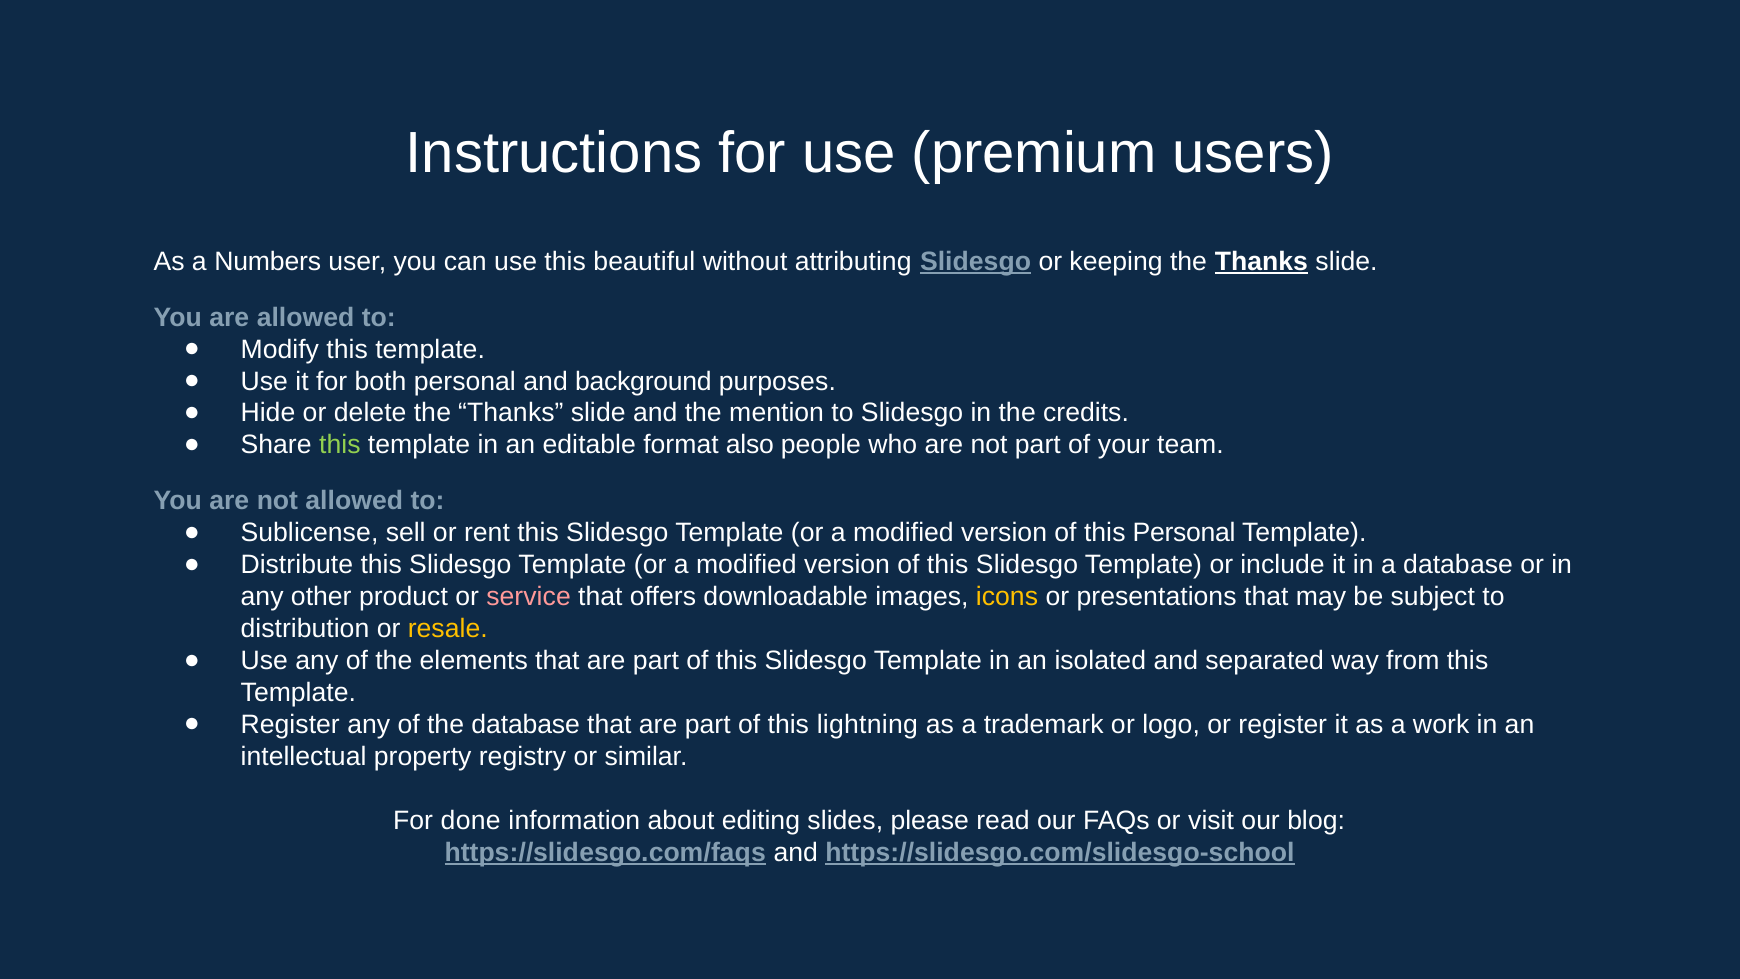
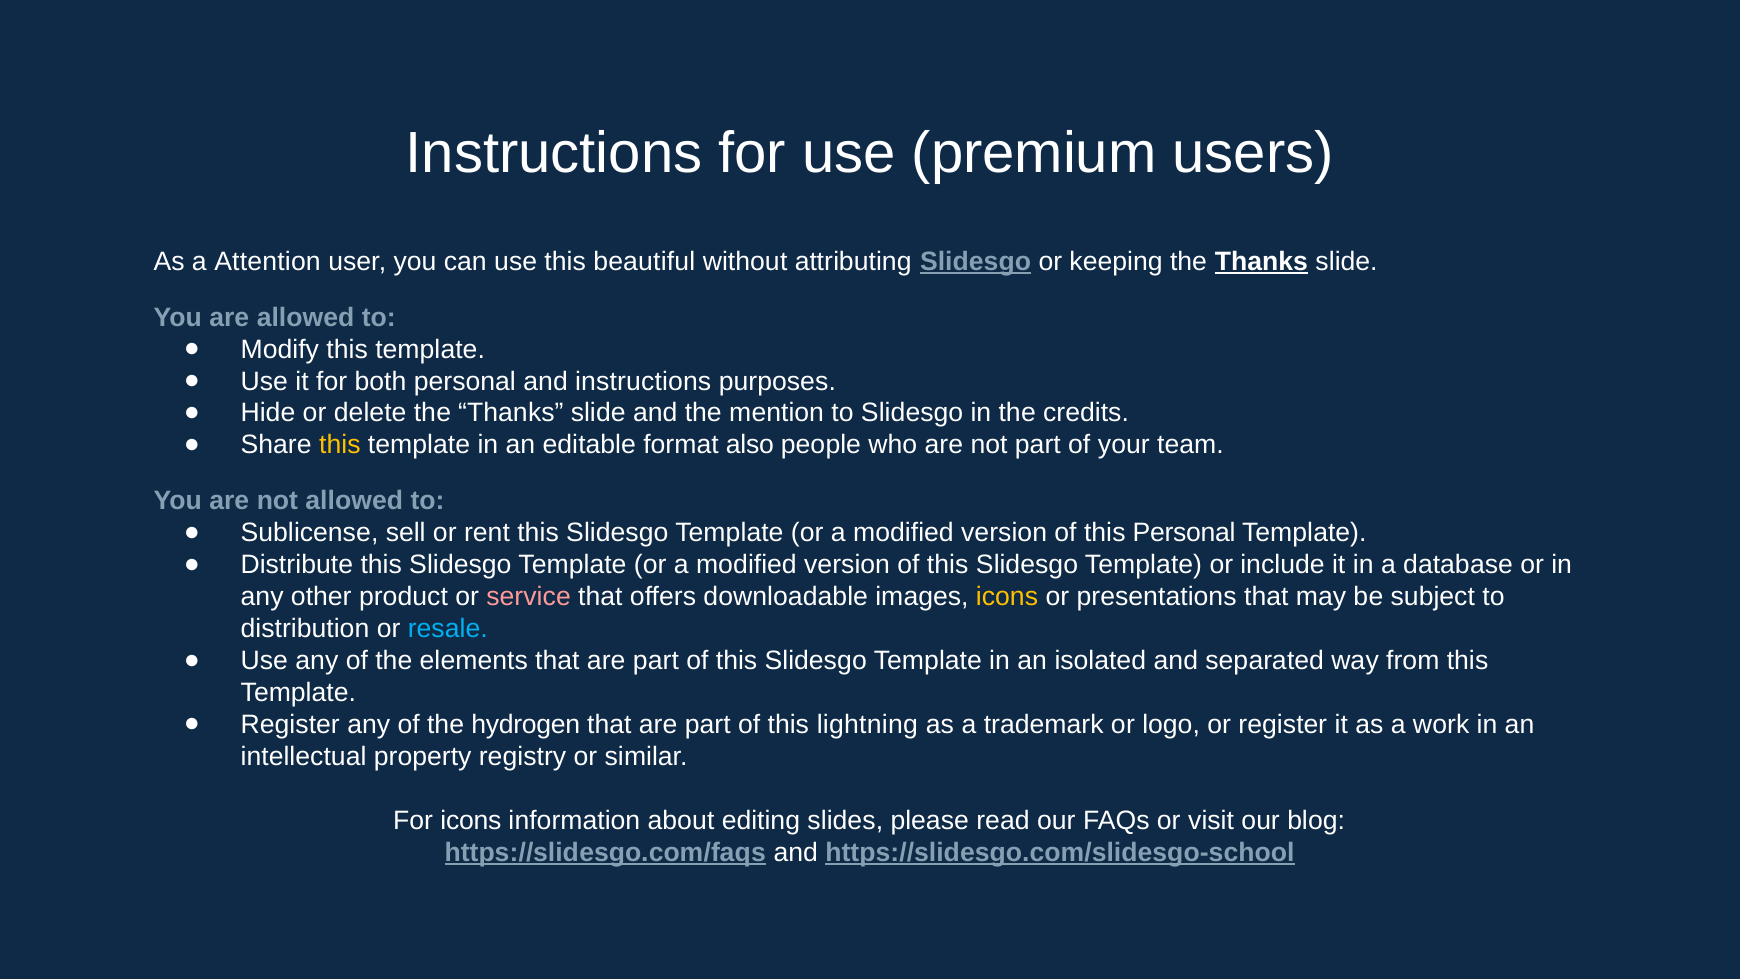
Numbers: Numbers -> Attention (268, 261)
and background: background -> instructions (643, 381)
this colour: light green -> yellow (340, 445)
resale colour: yellow -> light blue (448, 629)
the database: database -> hydrogen (526, 725)
For done: done -> icons (471, 820)
